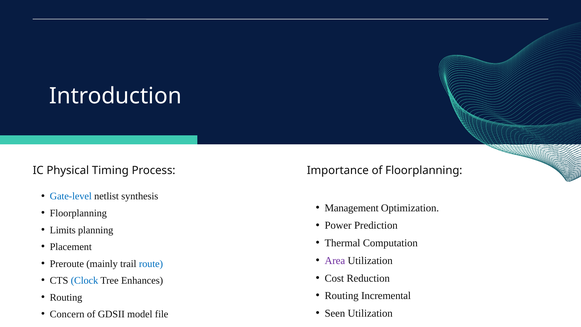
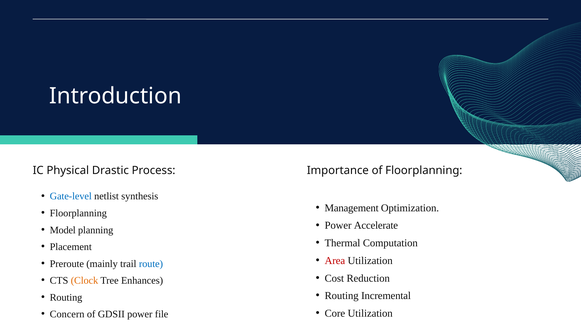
Timing: Timing -> Drastic (110, 171)
Prediction: Prediction -> Accelerate (376, 225)
Limits: Limits -> Model (63, 230)
Area colour: purple -> red (335, 261)
Clock colour: blue -> orange (84, 280)
Seen: Seen -> Core (335, 313)
GDSII model: model -> power (140, 314)
